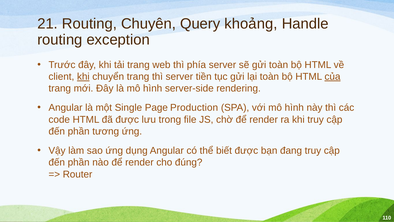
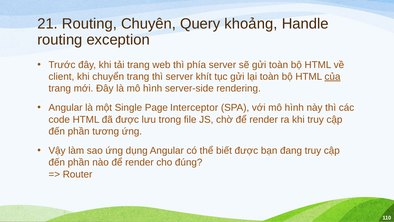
khi underline: present -> none (83, 77)
tiền: tiền -> khít (204, 77)
Production: Production -> Interceptor (194, 108)
